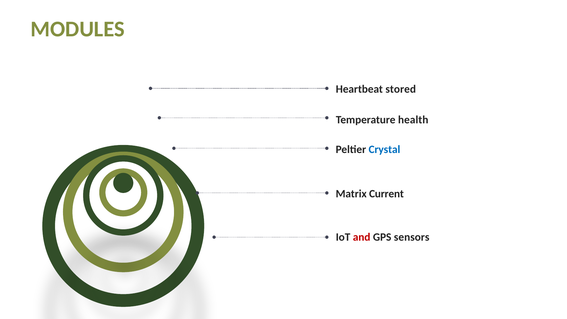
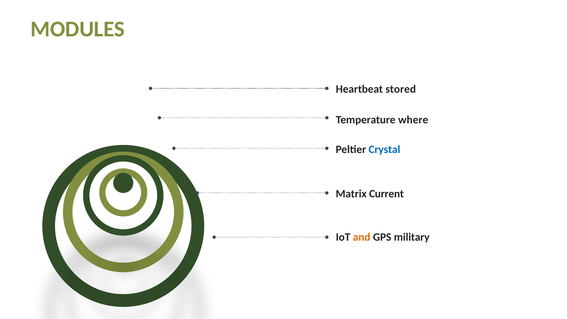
health: health -> where (413, 120)
and colour: red -> orange (362, 237)
sensors: sensors -> military (412, 237)
